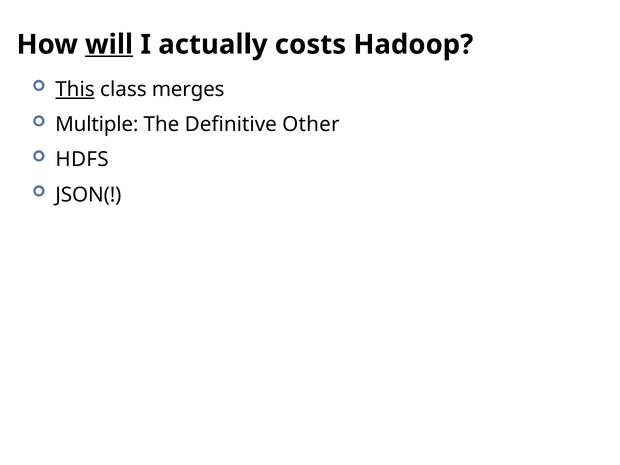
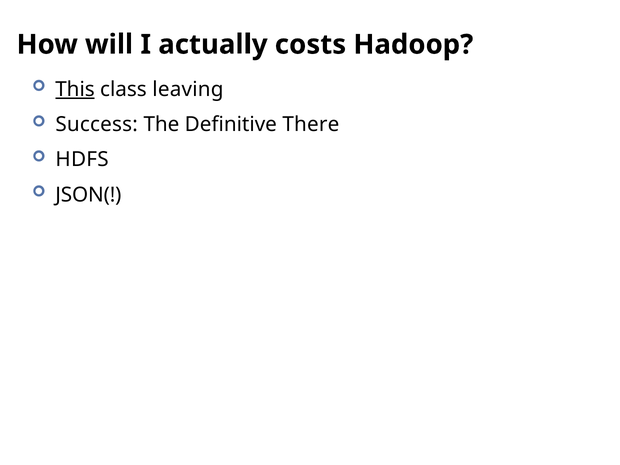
will underline: present -> none (109, 45)
merges: merges -> leaving (188, 89)
Multiple: Multiple -> Success (97, 124)
Other: Other -> There (311, 124)
